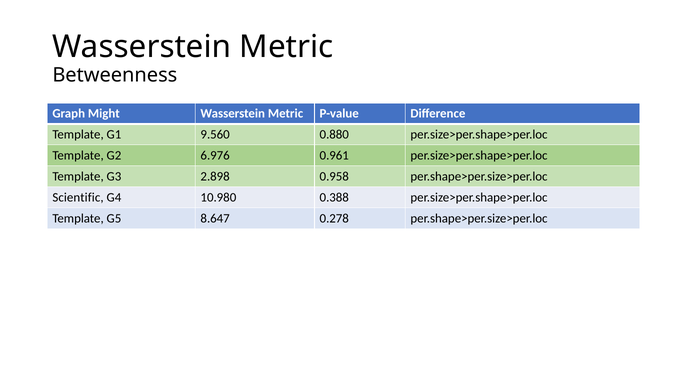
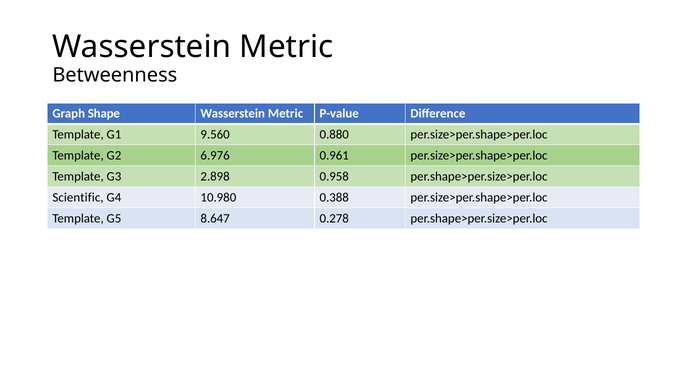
Might: Might -> Shape (104, 113)
